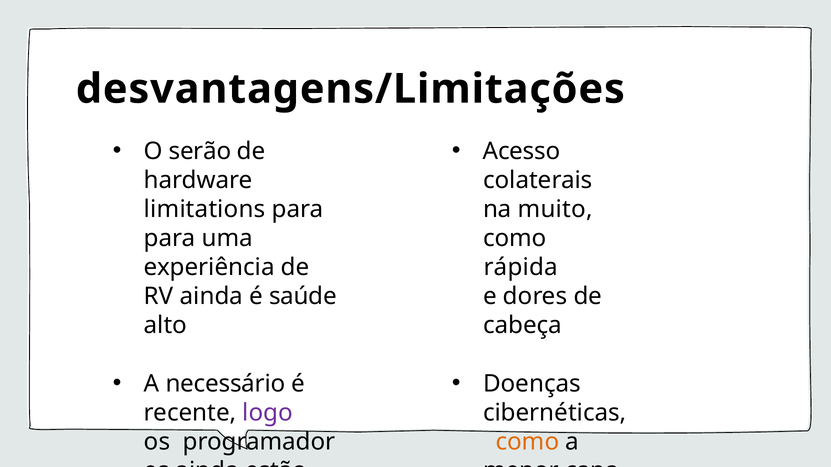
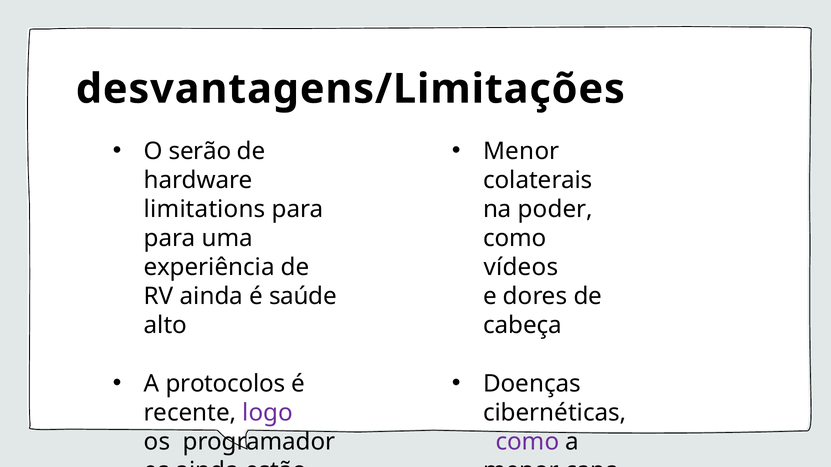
Acesso: Acesso -> Menor (521, 151)
muito: muito -> poder (555, 209)
rápida: rápida -> vídeos (521, 268)
necessário: necessário -> protocolos (225, 384)
como colour: orange -> purple (527, 442)
